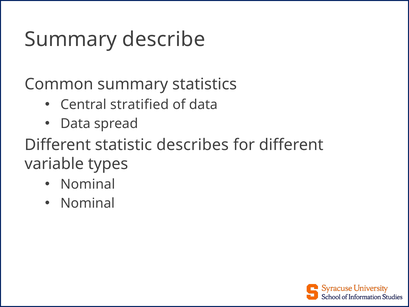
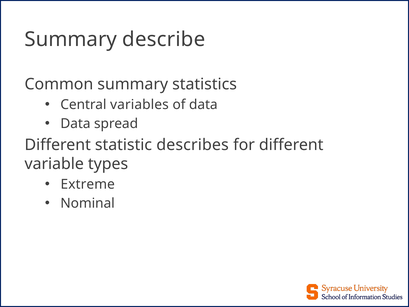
stratified: stratified -> variables (139, 105)
Nominal: Nominal -> Extreme (88, 184)
